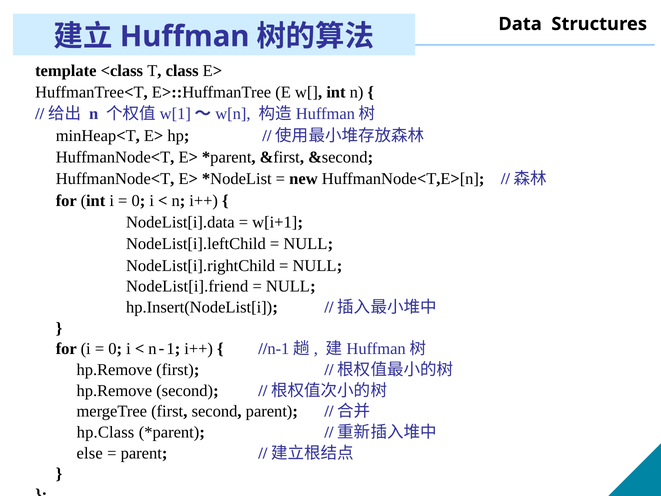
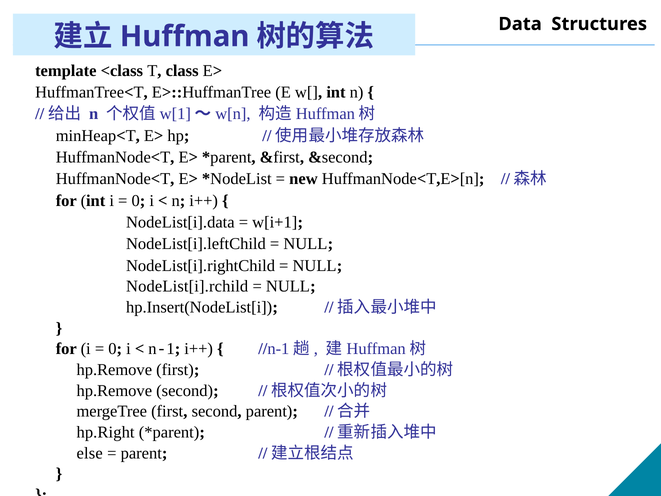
NodeList[i].friend: NodeList[i].friend -> NodeList[i].rchild (187, 286)
hp.Class: hp.Class -> hp.Right (106, 432)
